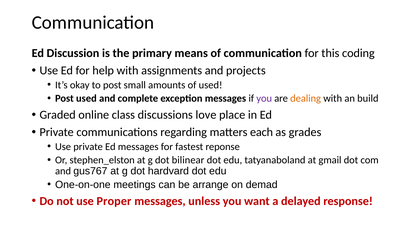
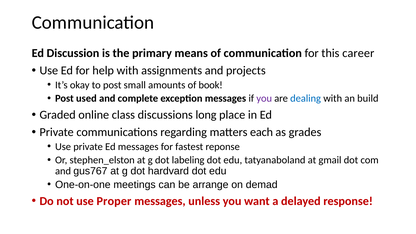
coding: coding -> career (358, 53)
of used: used -> book (211, 85)
dealing colour: orange -> blue (306, 98)
love: love -> long (206, 115)
bilinear: bilinear -> labeling (188, 160)
